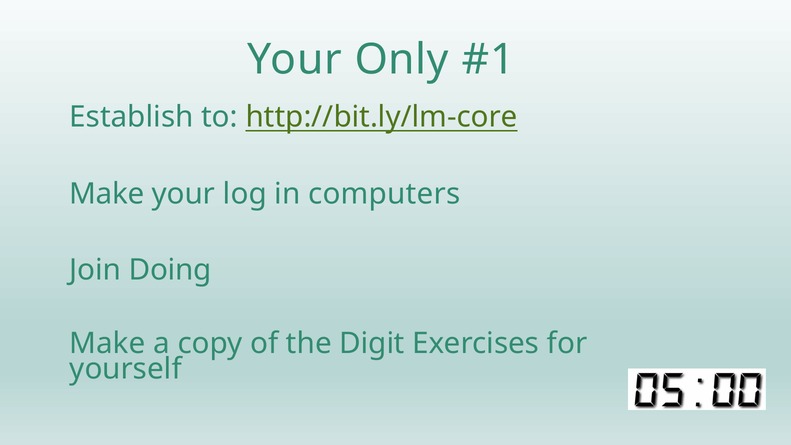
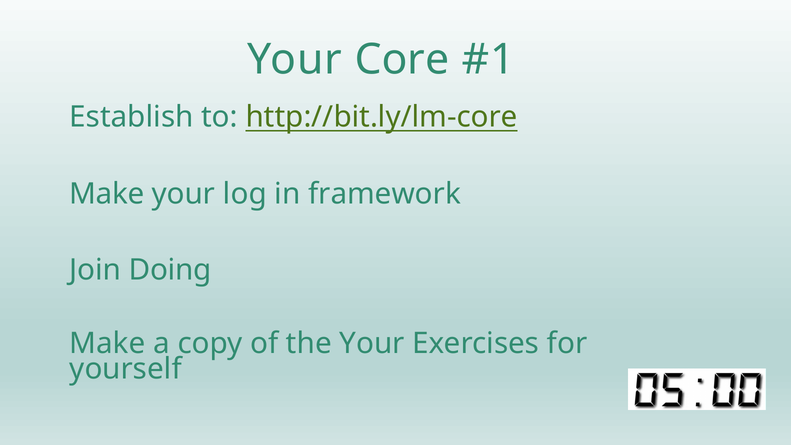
Only: Only -> Core (402, 60)
computers: computers -> framework (385, 194)
the Digit: Digit -> Your (372, 343)
